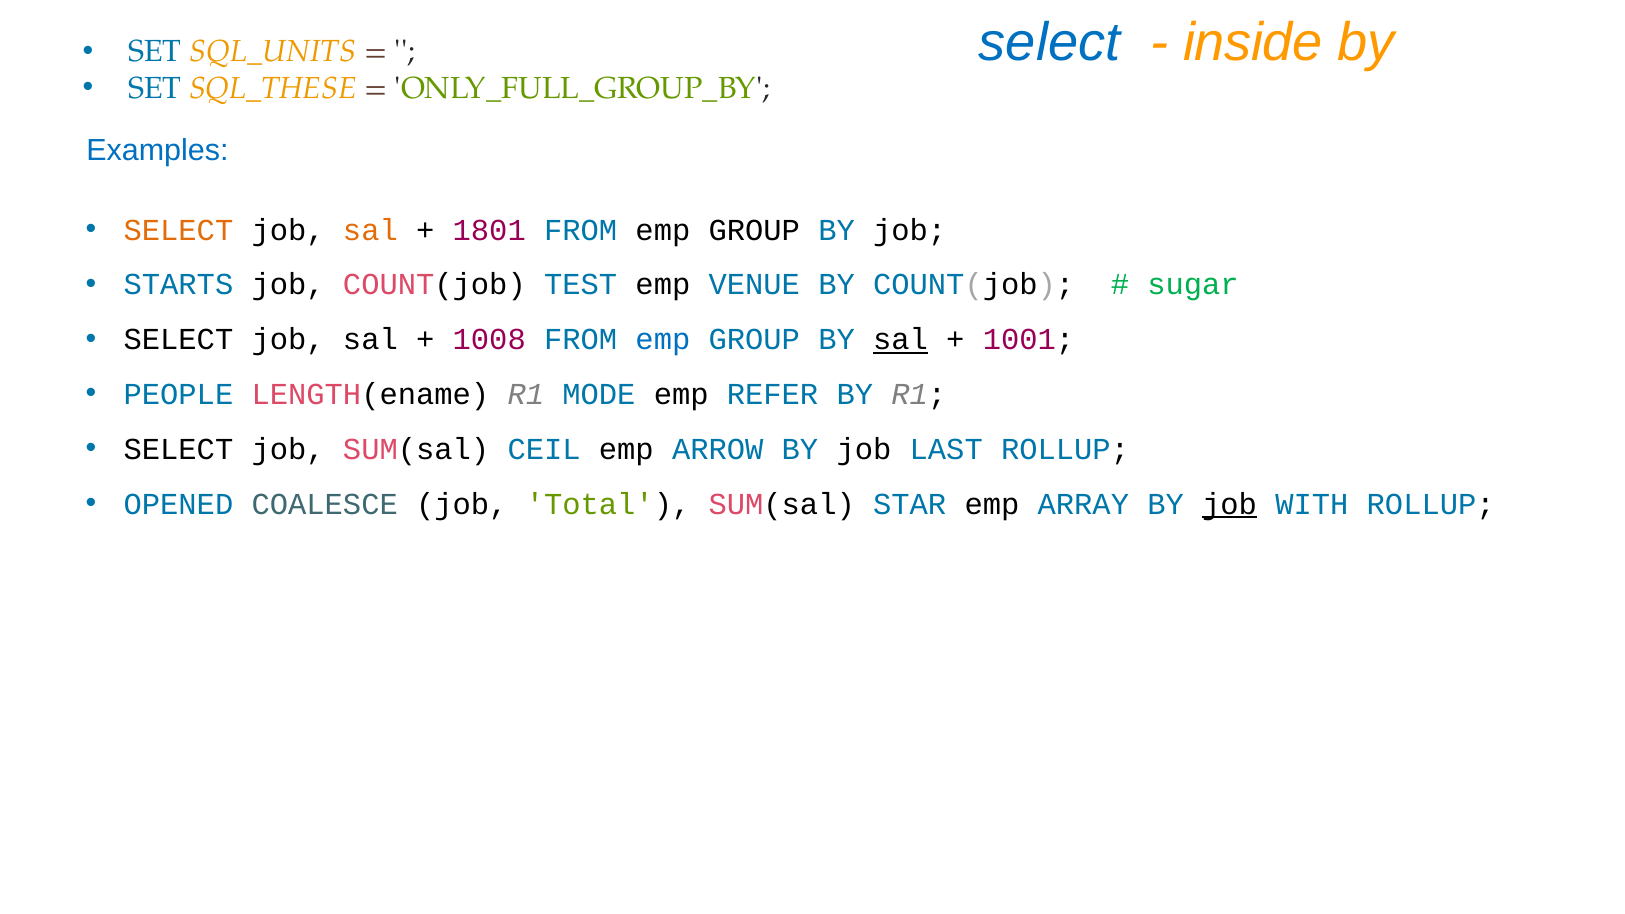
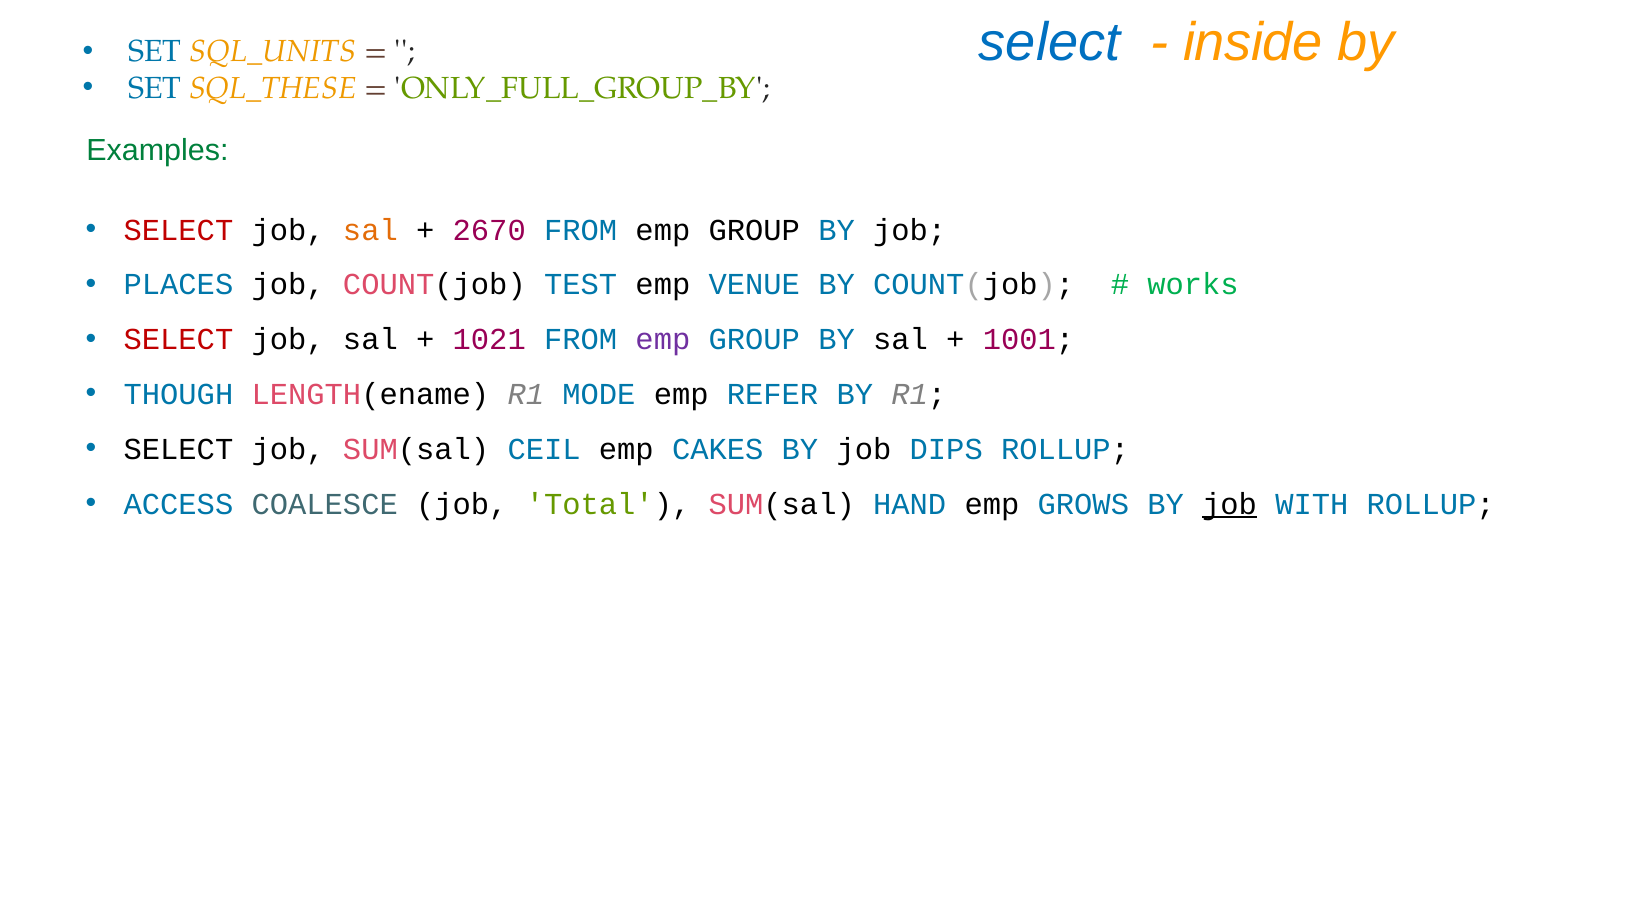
Examples colour: blue -> green (157, 150)
SELECT colour: orange -> red (178, 230)
1801: 1801 -> 2670 (489, 230)
STARTS: STARTS -> PLACES (178, 285)
sugar: sugar -> works (1193, 285)
SELECT colour: black -> red (178, 340)
1008: 1008 -> 1021 (489, 340)
emp colour: blue -> purple (663, 340)
sal underline: present -> none (901, 340)
PEOPLE: PEOPLE -> THOUGH (178, 395)
ARROW: ARROW -> CAKES (718, 449)
LAST: LAST -> DIPS (946, 449)
OPENED: OPENED -> ACCESS (178, 504)
STAR: STAR -> HAND (910, 504)
ARRAY: ARRAY -> GROWS (1083, 504)
